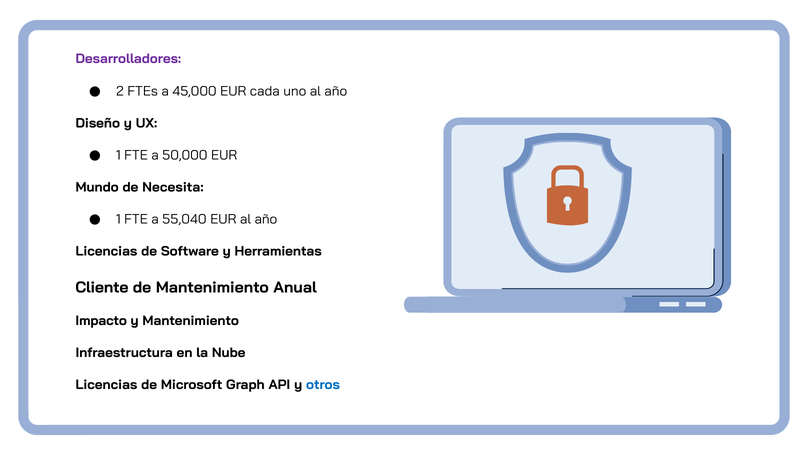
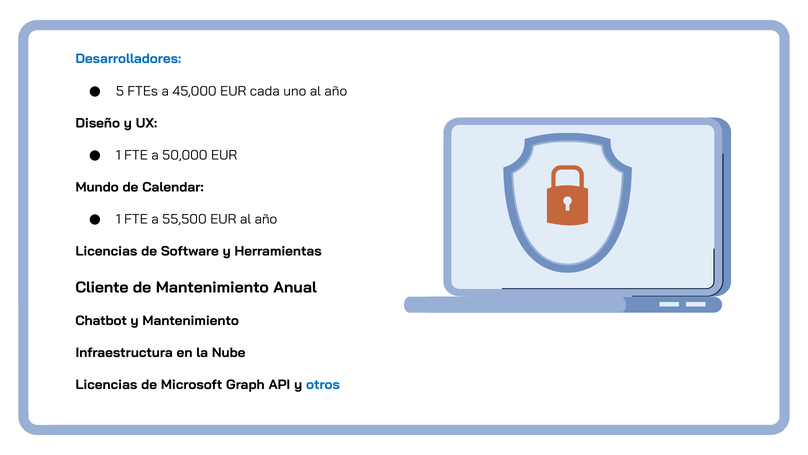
Desarrolladores colour: purple -> blue (128, 59)
2: 2 -> 5 (120, 91)
Necesita: Necesita -> Calendar (173, 187)
55,040: 55,040 -> 55,500 (184, 219)
Impacto: Impacto -> Chatbot (101, 321)
